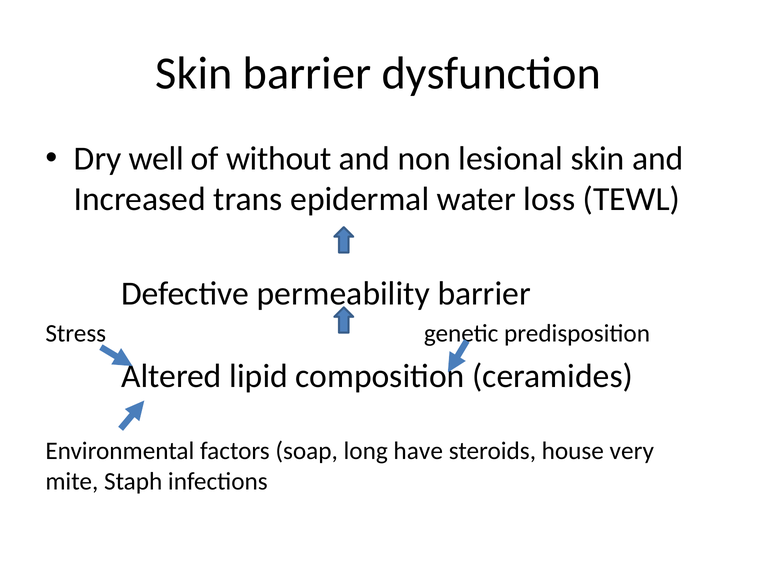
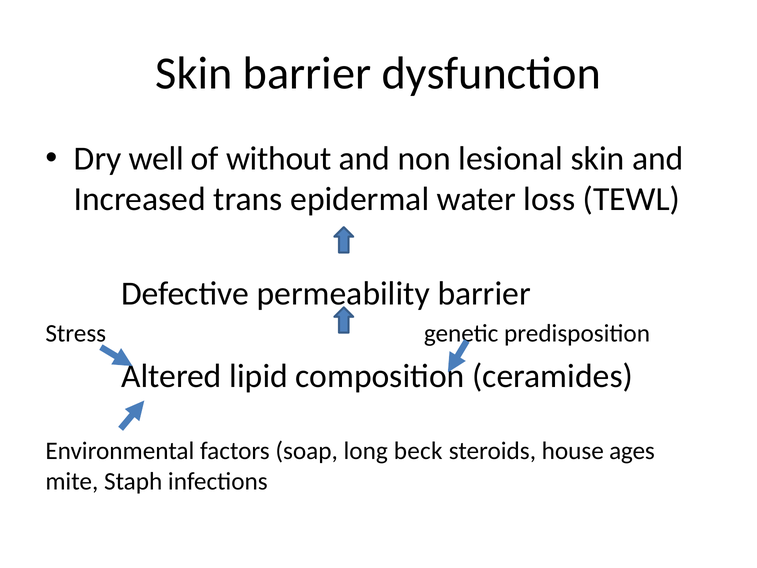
have: have -> beck (418, 451)
very: very -> ages (632, 451)
